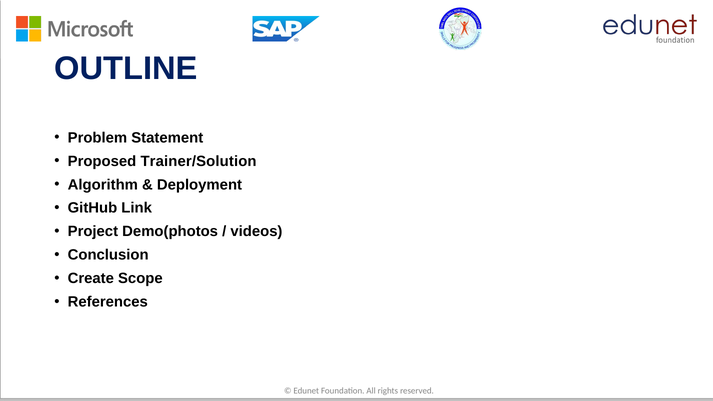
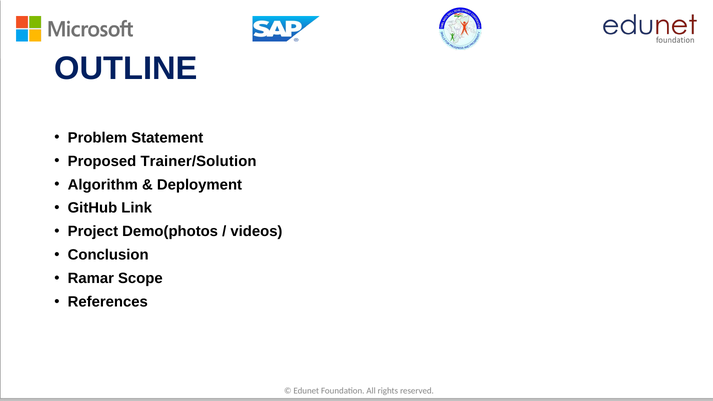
Create: Create -> Ramar (91, 279)
